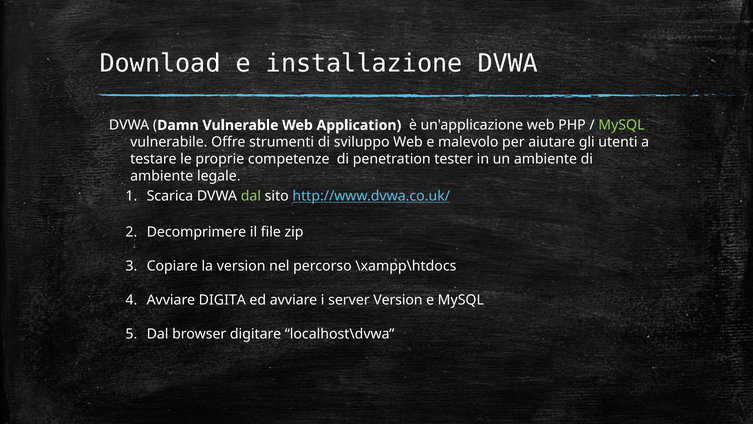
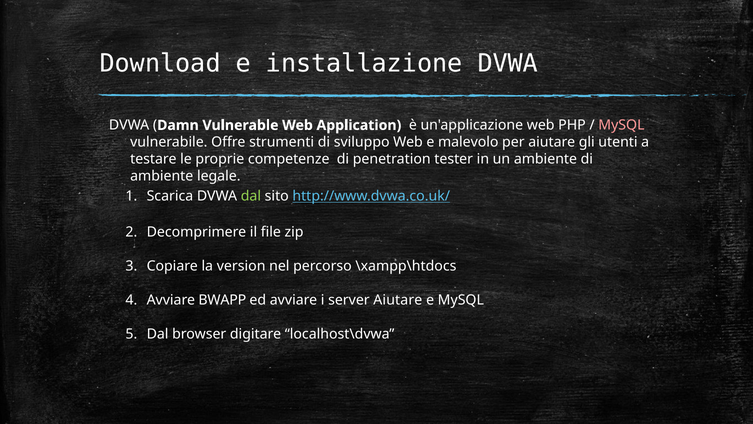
MySQL colour: light green -> pink (621, 125)
DIGITA: DIGITA -> BWAPP (222, 300)
server Version: Version -> Aiutare (398, 300)
